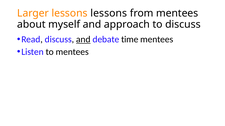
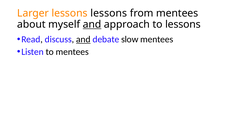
and underline: none -> present (92, 24)
to discuss: discuss -> lessons (183, 24)
time: time -> slow (130, 40)
